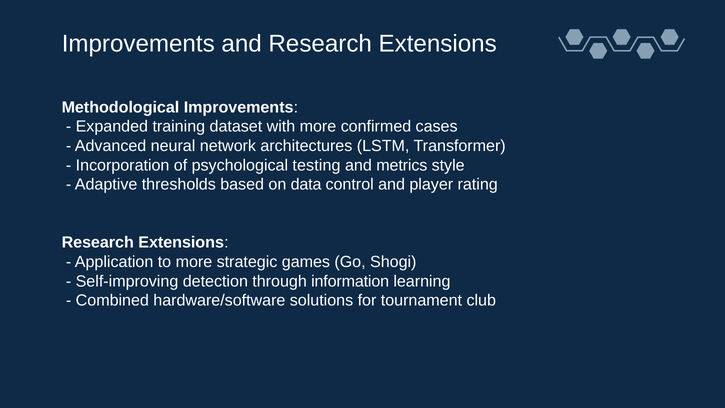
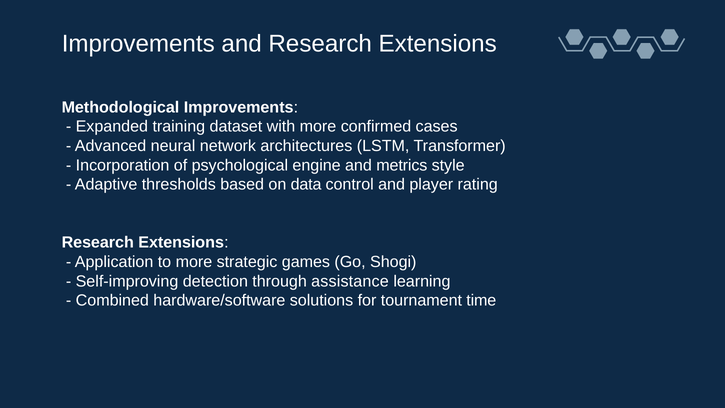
testing: testing -> engine (317, 165)
information: information -> assistance (350, 281)
club: club -> time (481, 300)
